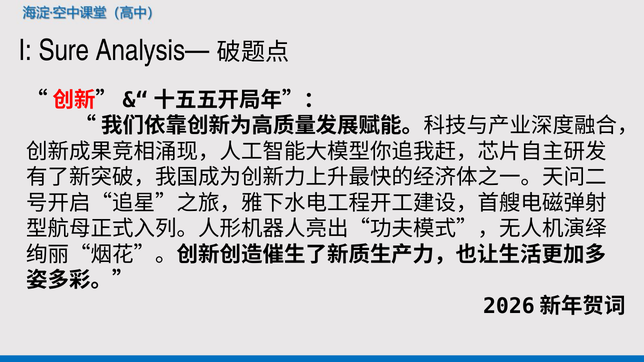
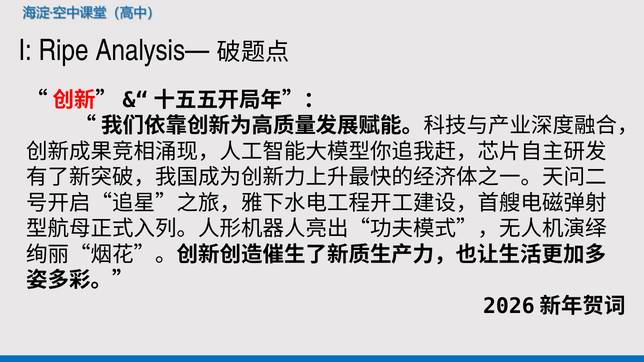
Sure: Sure -> Ripe (64, 51)
